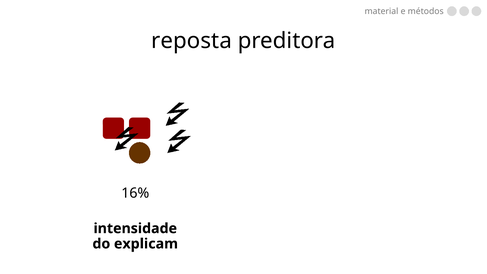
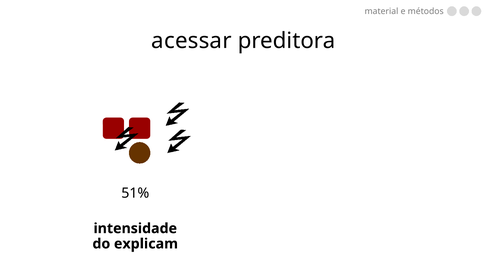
reposta: reposta -> acessar (191, 41)
16%: 16% -> 51% (135, 193)
